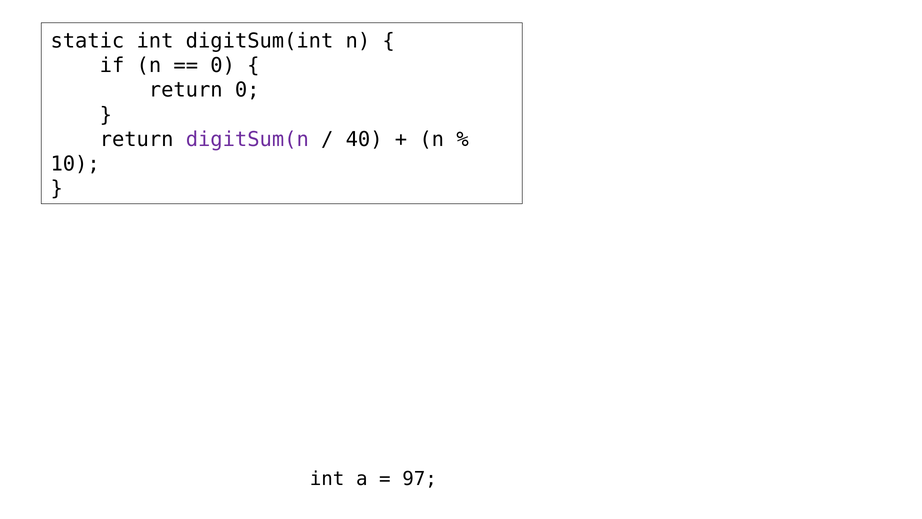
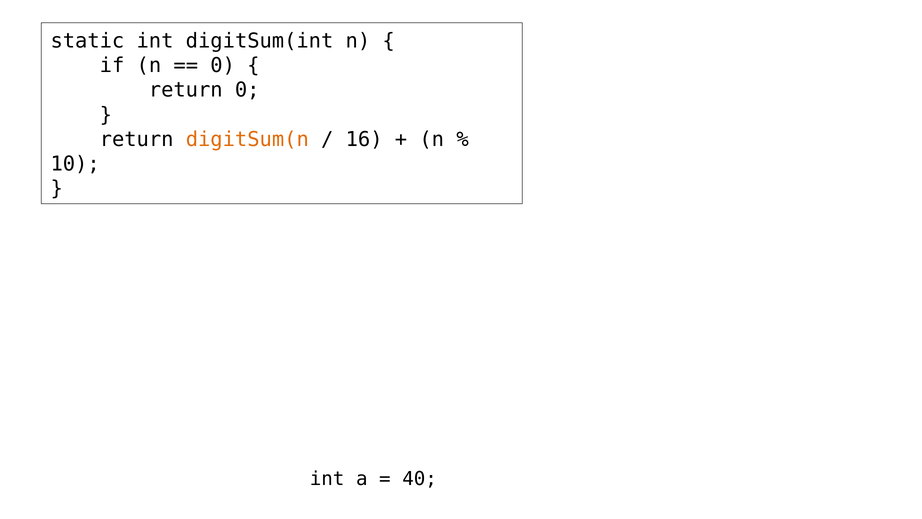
digitSum(n colour: purple -> orange (247, 139)
40: 40 -> 16 (364, 139)
97: 97 -> 40 (420, 478)
